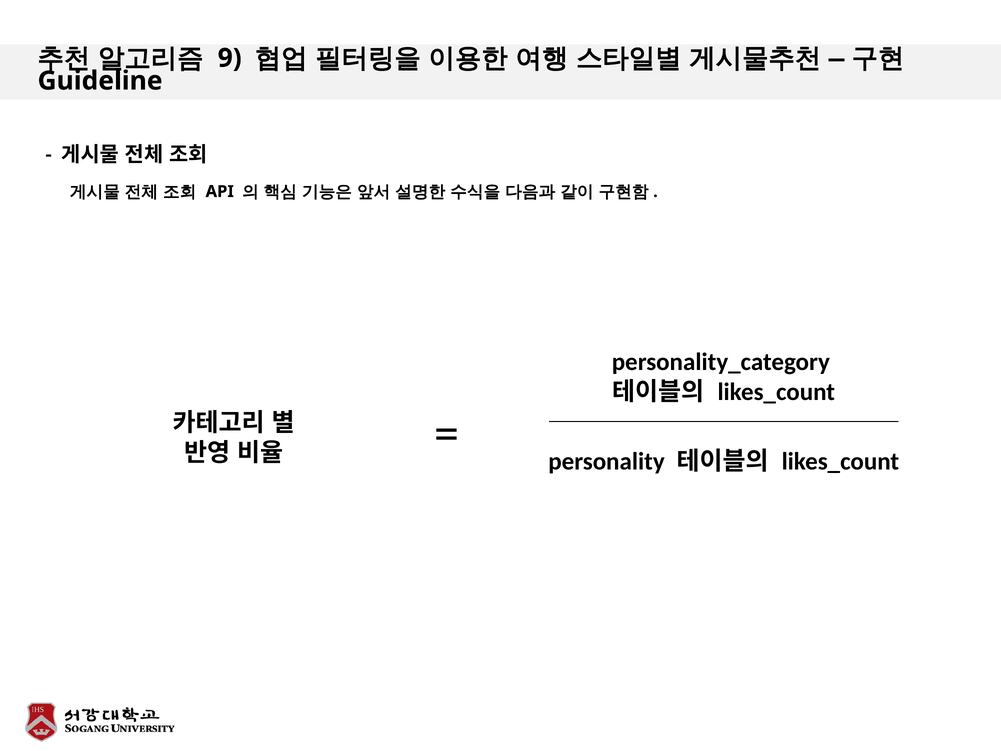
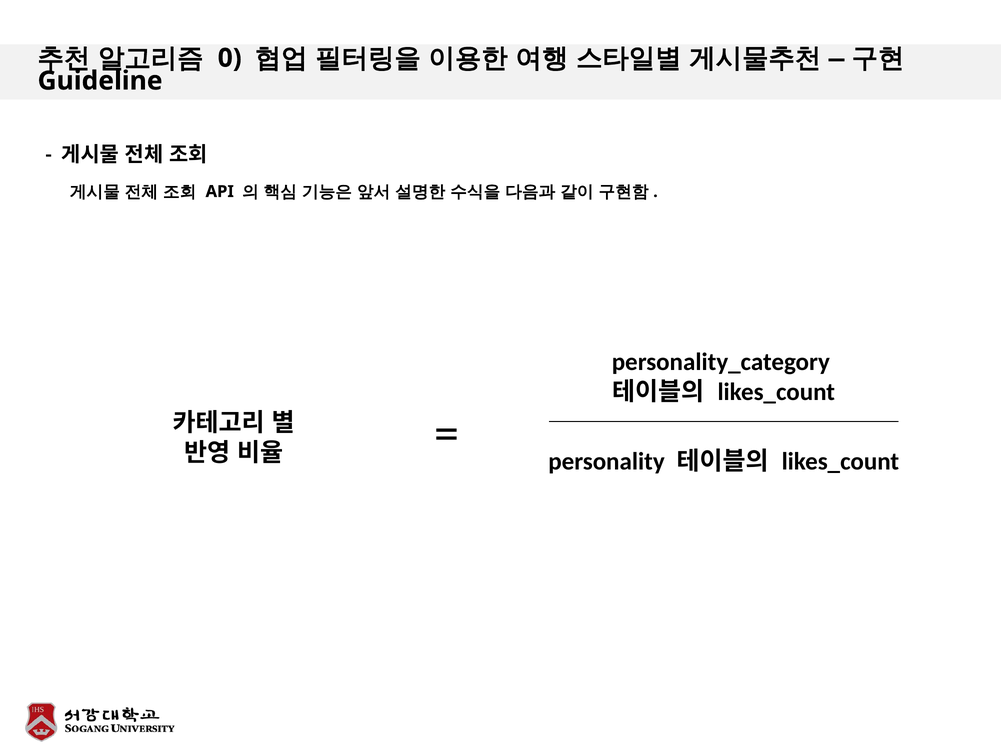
9: 9 -> 0 (230, 58)
